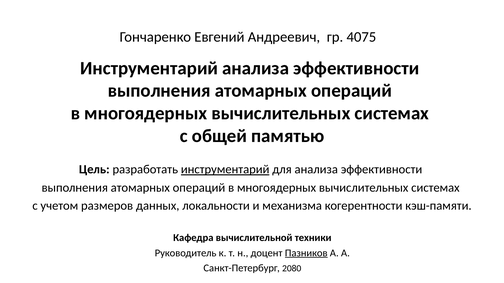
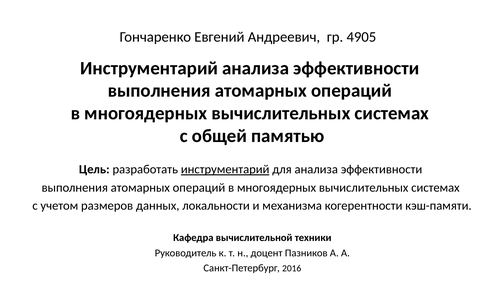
4075: 4075 -> 4905 (361, 37)
Пазников underline: present -> none (306, 253)
2080: 2080 -> 2016 (292, 269)
